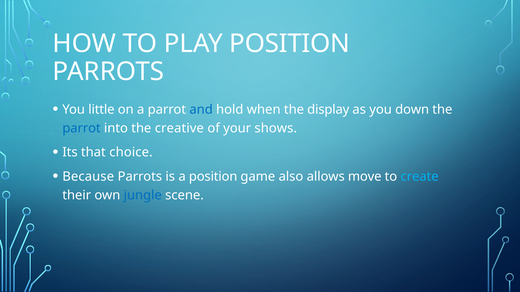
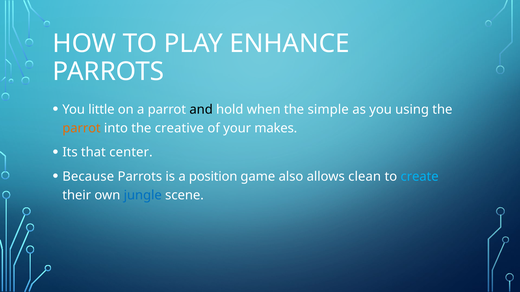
PLAY POSITION: POSITION -> ENHANCE (290, 44)
and colour: blue -> black (201, 110)
display: display -> simple (328, 110)
down: down -> using (412, 110)
parrot colour: blue -> orange (82, 128)
shows: shows -> makes (276, 128)
choice: choice -> center (131, 153)
move: move -> clean (365, 177)
